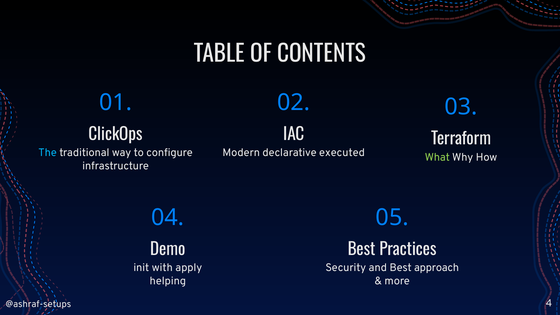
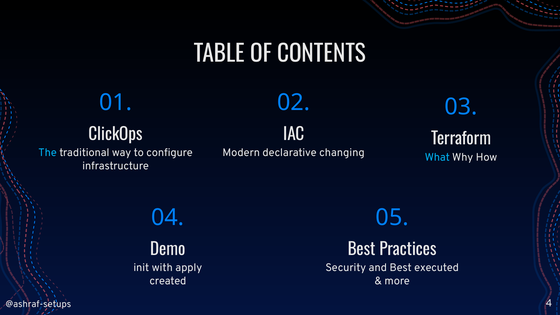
executed: executed -> changing (342, 153)
What colour: light green -> light blue (437, 157)
approach: approach -> executed (437, 268)
helping: helping -> created (168, 281)
